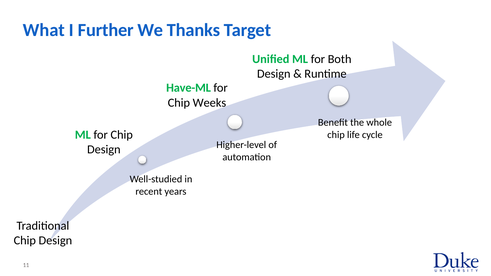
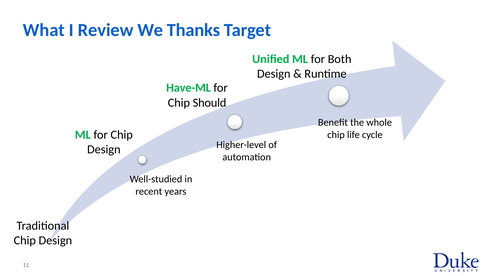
Further: Further -> Review (106, 30)
Weeks: Weeks -> Should (210, 103)
